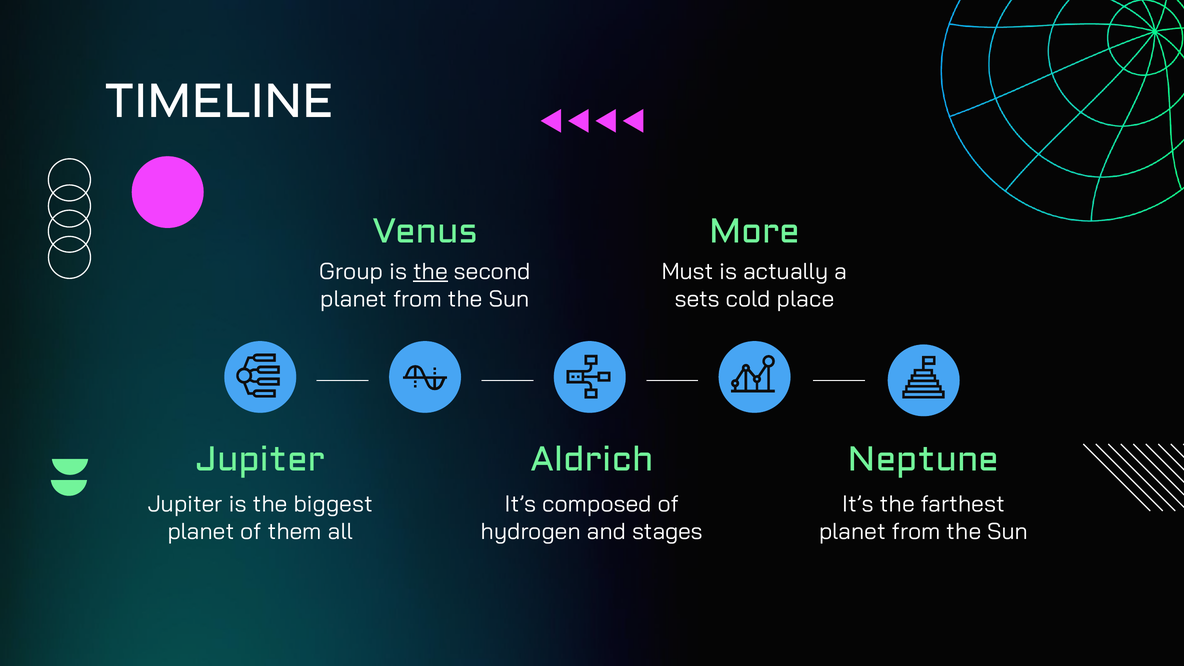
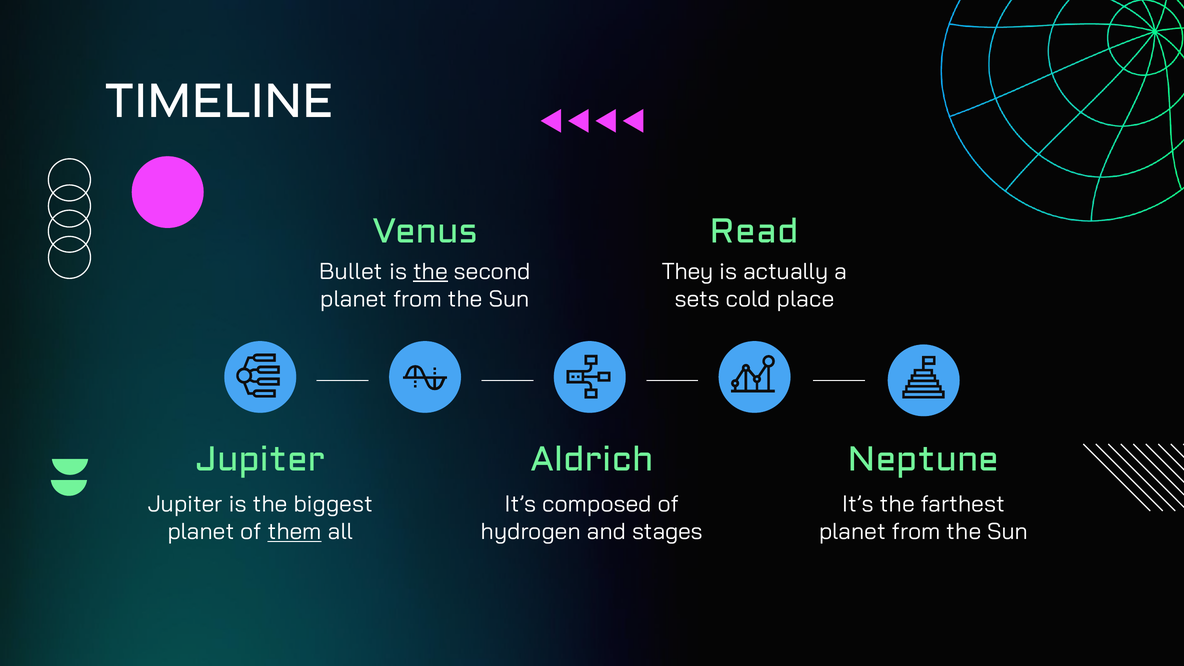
More: More -> Read (754, 231)
Group: Group -> Bullet (351, 271)
Must: Must -> They (688, 271)
them underline: none -> present (295, 532)
